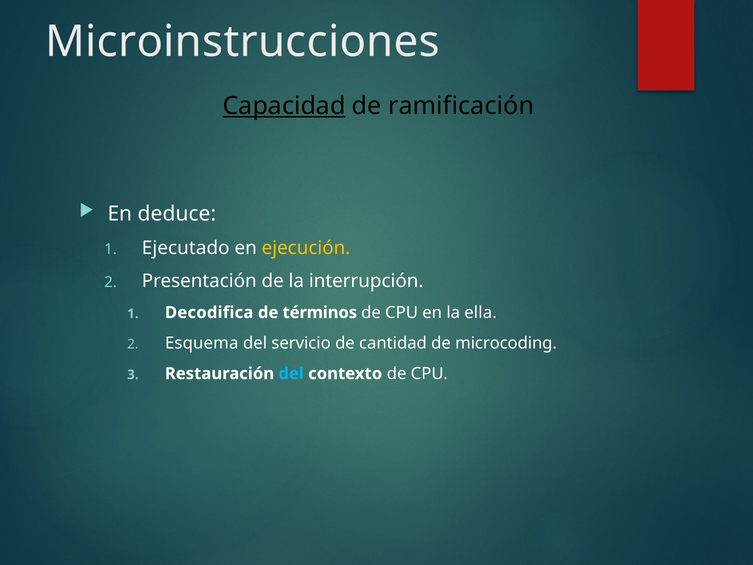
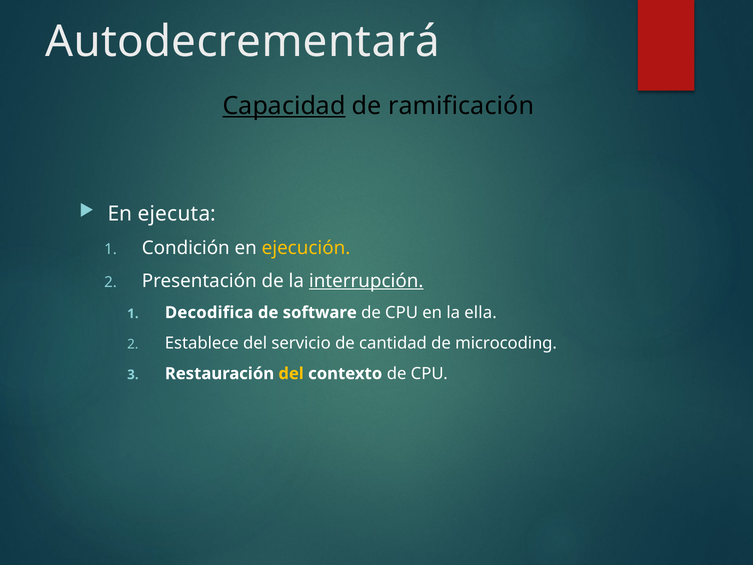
Microinstrucciones: Microinstrucciones -> Autodecrementará (242, 42)
deduce: deduce -> ejecuta (177, 214)
Ejecutado: Ejecutado -> Condición (186, 248)
interrupción underline: none -> present (366, 281)
términos: términos -> software (320, 312)
Esquema: Esquema -> Establece (202, 343)
del colour: light blue -> yellow (291, 373)
